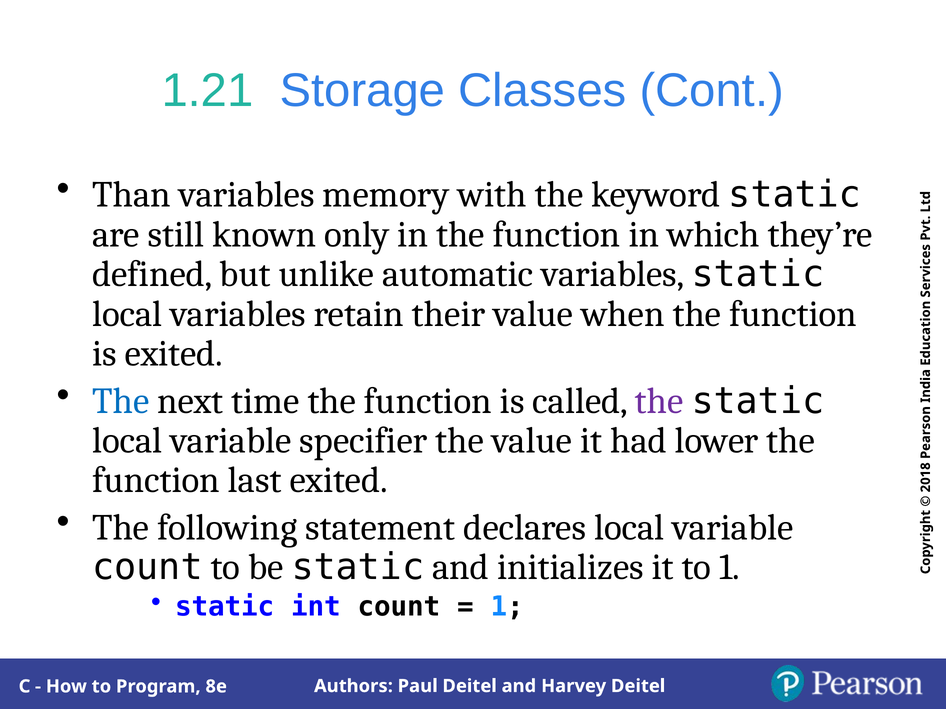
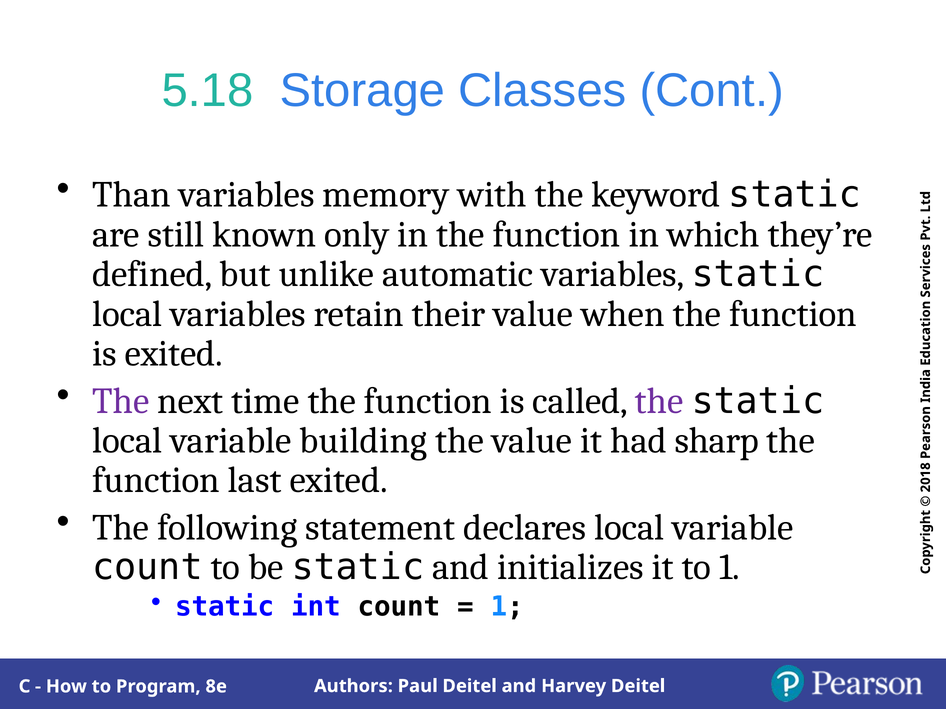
1.21: 1.21 -> 5.18 (208, 91)
The colour: blue -> purple (121, 401)
specifier: specifier -> building (363, 441)
lower: lower -> sharp (717, 441)
